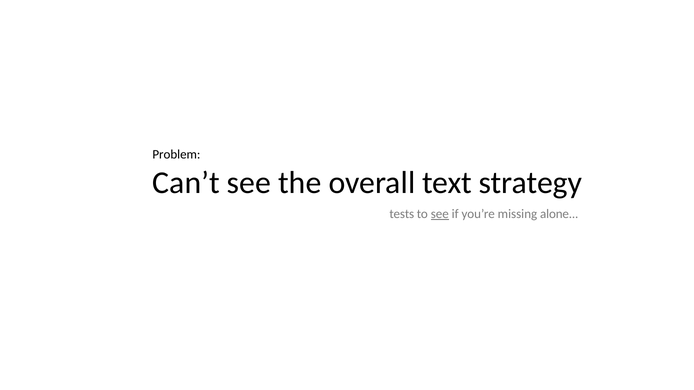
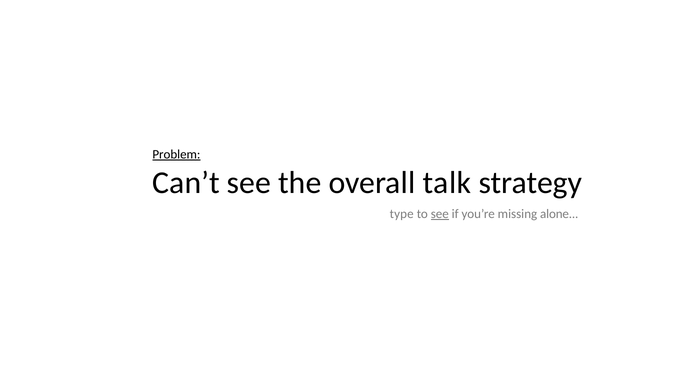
Problem underline: none -> present (176, 155)
text: text -> talk (447, 183)
tests: tests -> type (402, 214)
